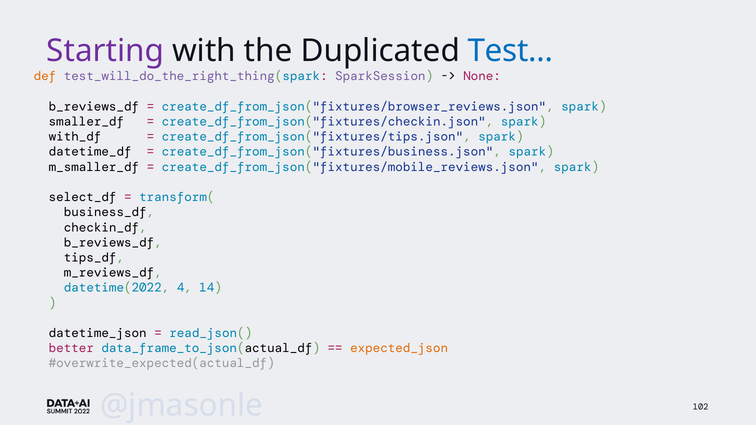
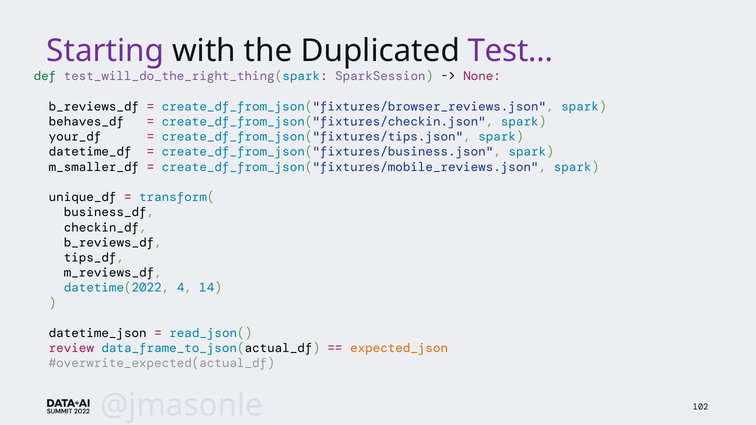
Test… colour: blue -> purple (510, 51)
def colour: orange -> green (45, 76)
smaller_df: smaller_df -> behaves_df (86, 122)
with_df: with_df -> your_df (75, 137)
select_df: select_df -> unique_df (83, 197)
better: better -> review (71, 348)
